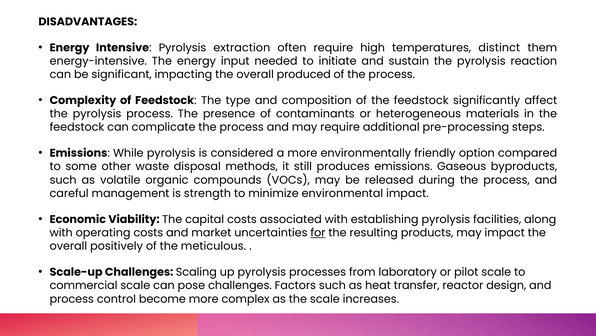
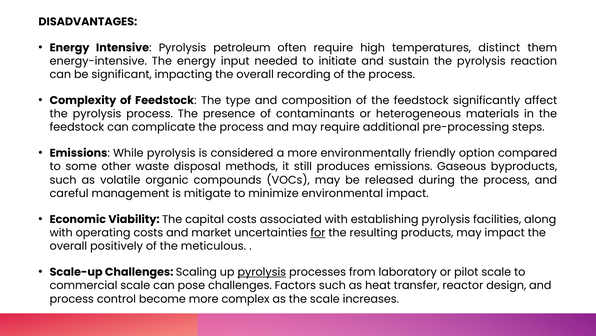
extraction: extraction -> petroleum (242, 48)
produced: produced -> recording (304, 74)
strength: strength -> mitigate (207, 193)
pyrolysis underline: none -> present (262, 271)
